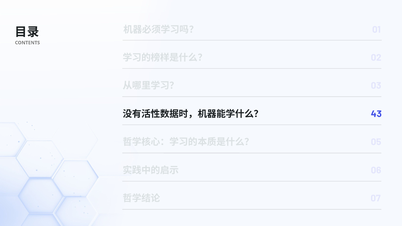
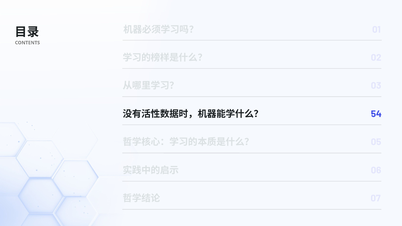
43: 43 -> 54 (376, 114)
